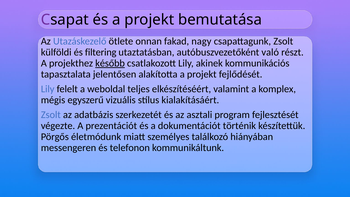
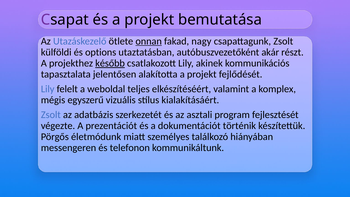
onnan underline: none -> present (149, 41)
filtering: filtering -> options (101, 52)
való: való -> akár (270, 52)
